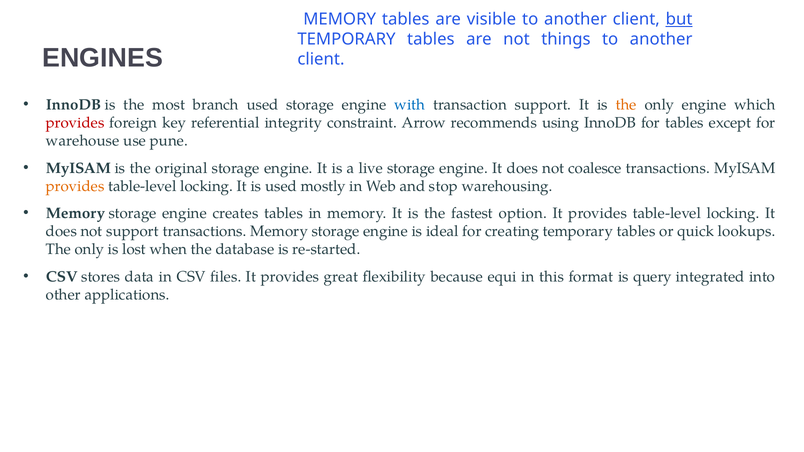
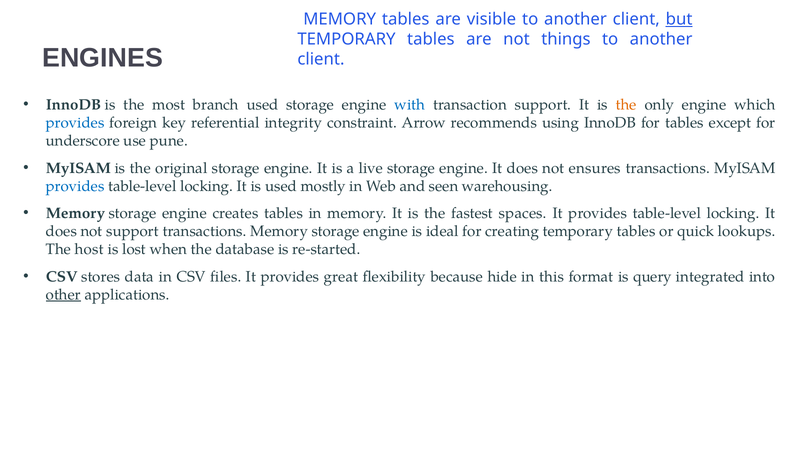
provides colour: red -> blue (75, 123)
warehouse: warehouse -> underscore (83, 141)
coalesce: coalesce -> ensures (595, 168)
provides colour: orange -> blue (75, 186)
stop: stop -> seen (444, 186)
option: option -> spaces (523, 213)
only: only -> host (89, 250)
equi: equi -> hide (502, 277)
other underline: none -> present (63, 295)
